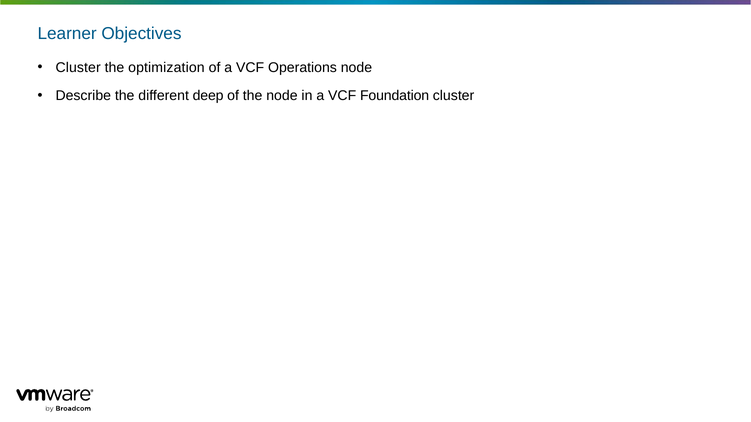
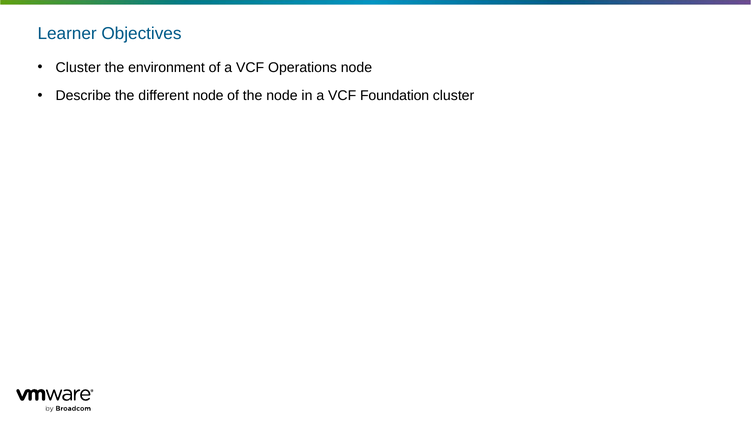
optimization: optimization -> environment (167, 68)
different deep: deep -> node (208, 96)
